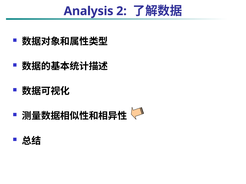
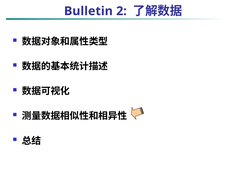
Analysis: Analysis -> Bulletin (88, 11)
